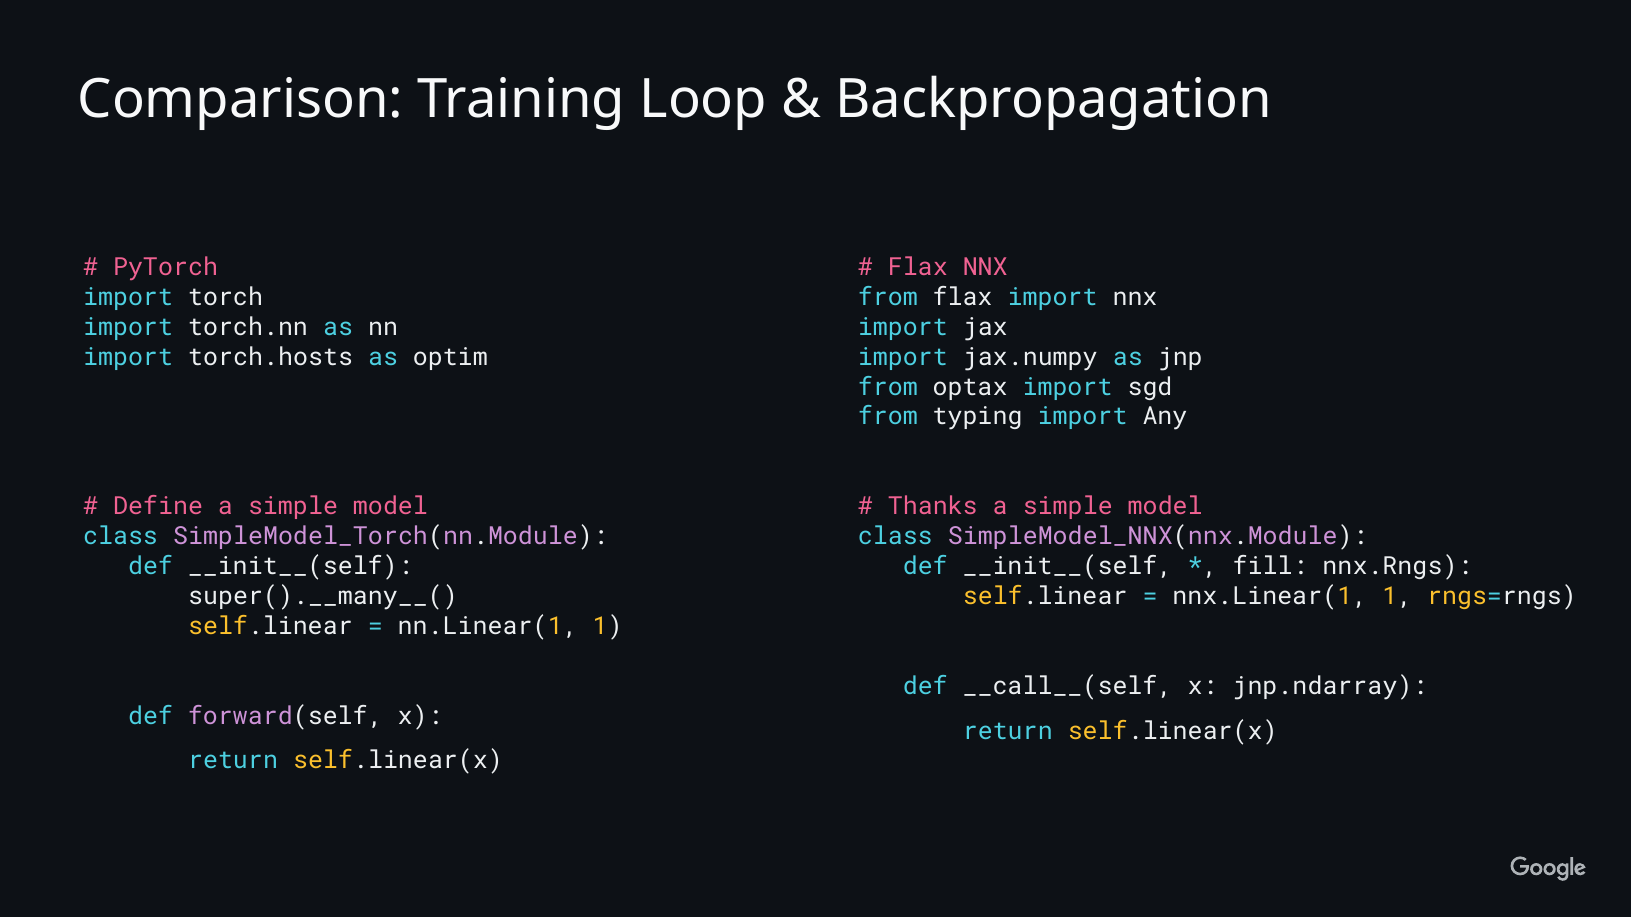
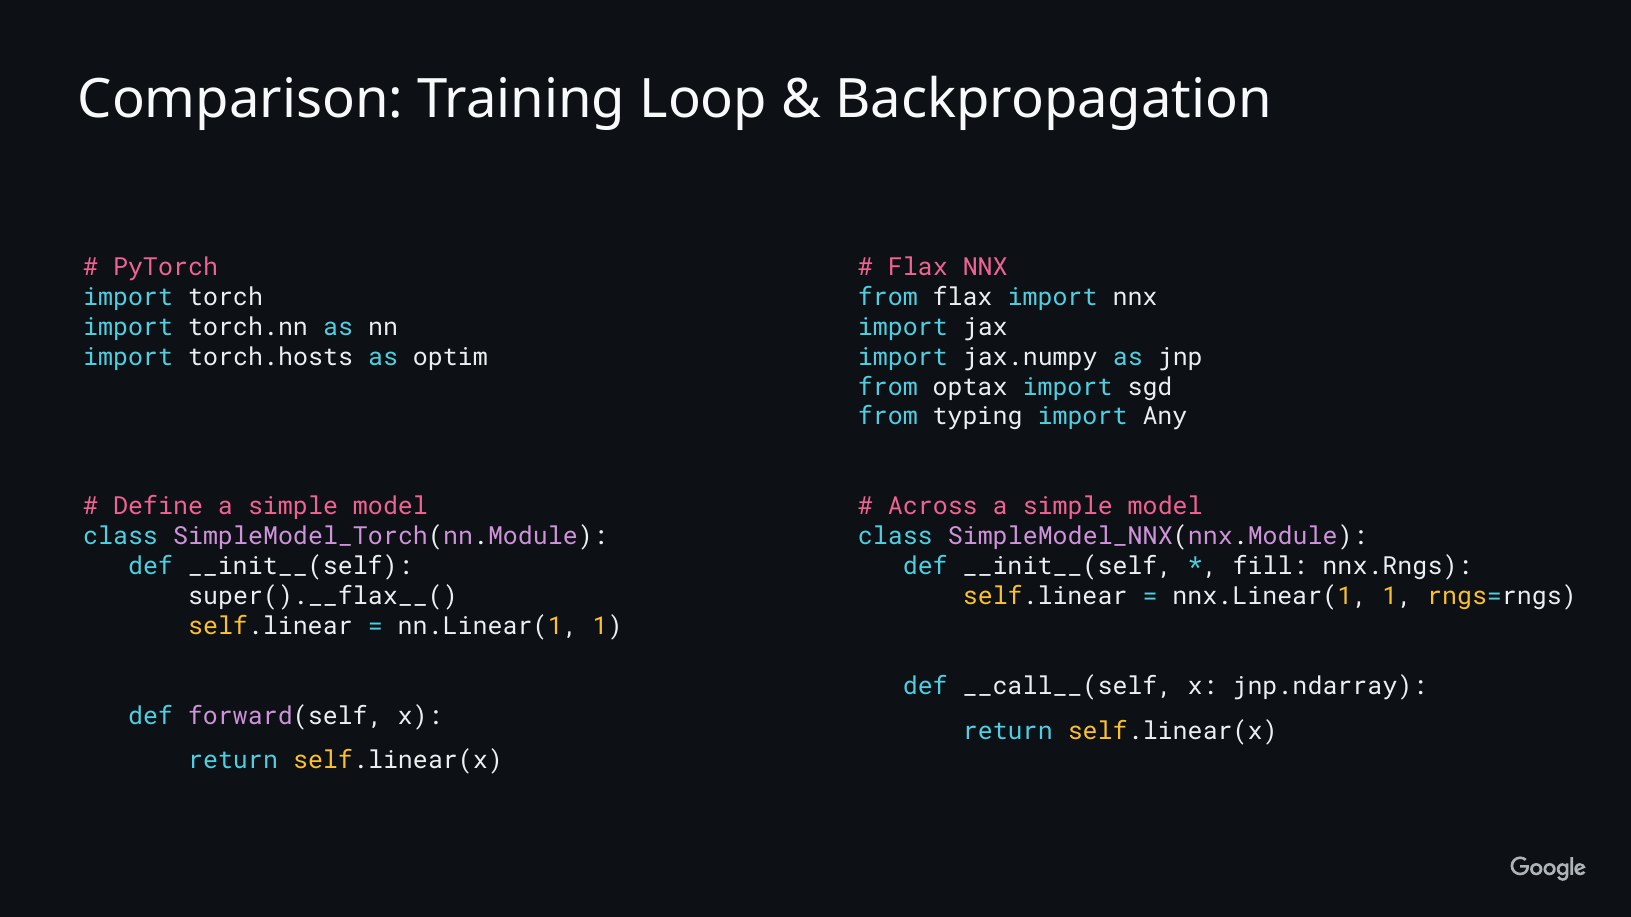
Thanks: Thanks -> Across (933, 507)
super().__many__(: super().__many__( -> super().__flax__( (323, 597)
